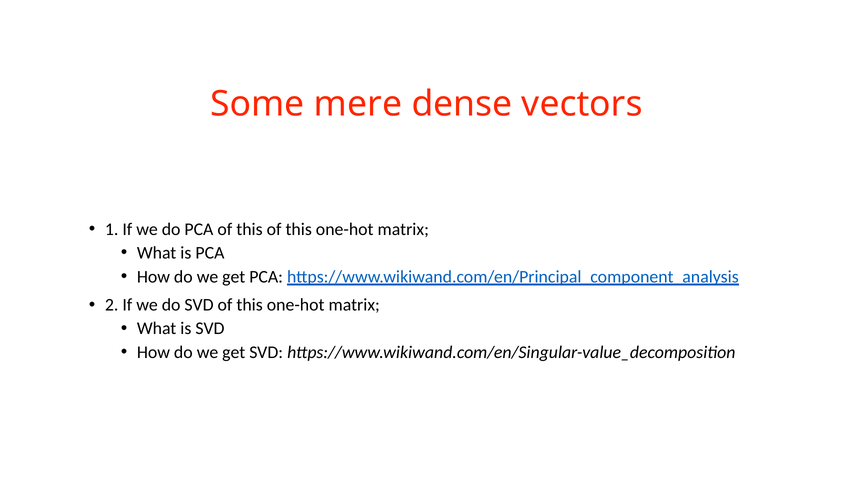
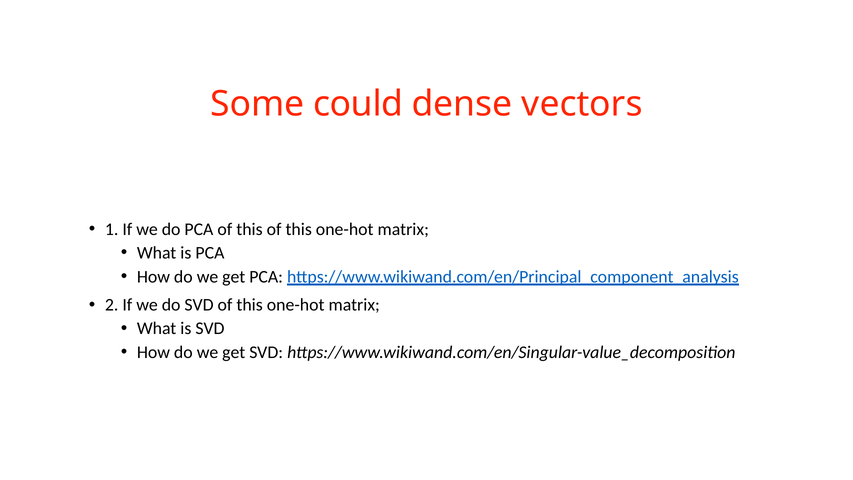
mere: mere -> could (358, 104)
